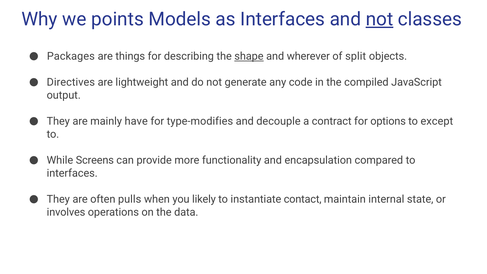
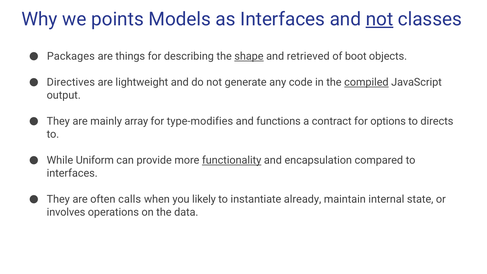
wherever: wherever -> retrieved (308, 56)
split: split -> boot (356, 56)
compiled underline: none -> present (366, 82)
have: have -> array (136, 121)
decouple: decouple -> functions (279, 121)
except: except -> directs (437, 121)
Screens: Screens -> Uniform (95, 160)
functionality underline: none -> present (232, 160)
pulls: pulls -> calls (130, 199)
contact: contact -> already (303, 199)
